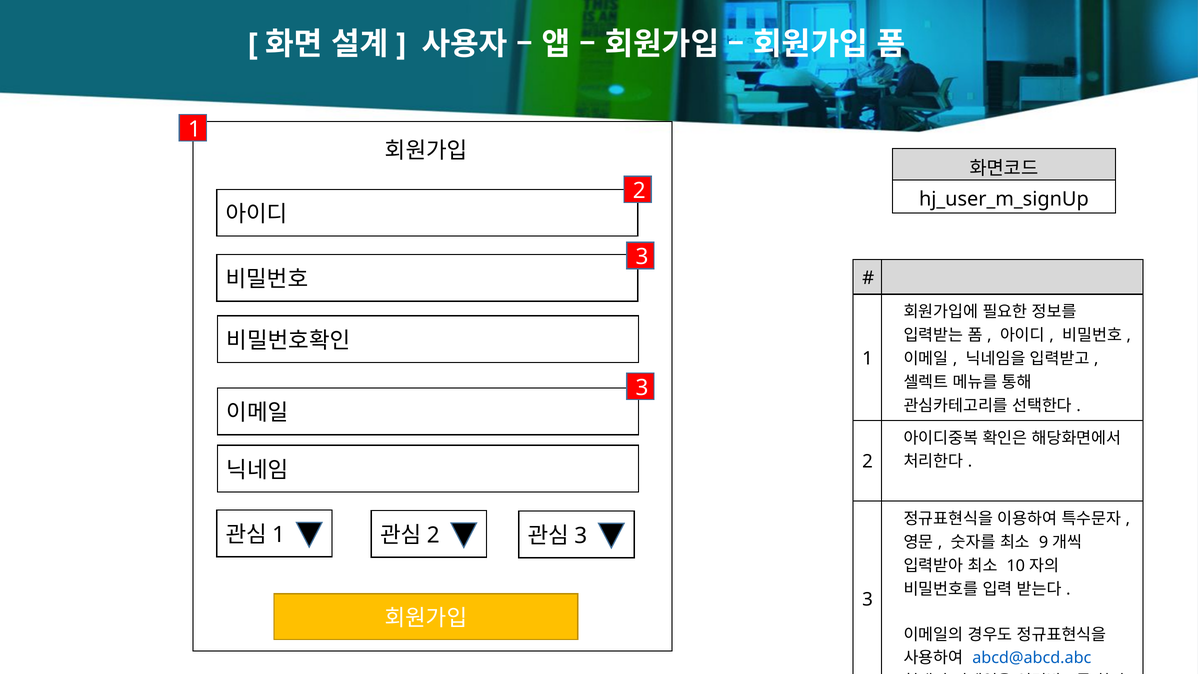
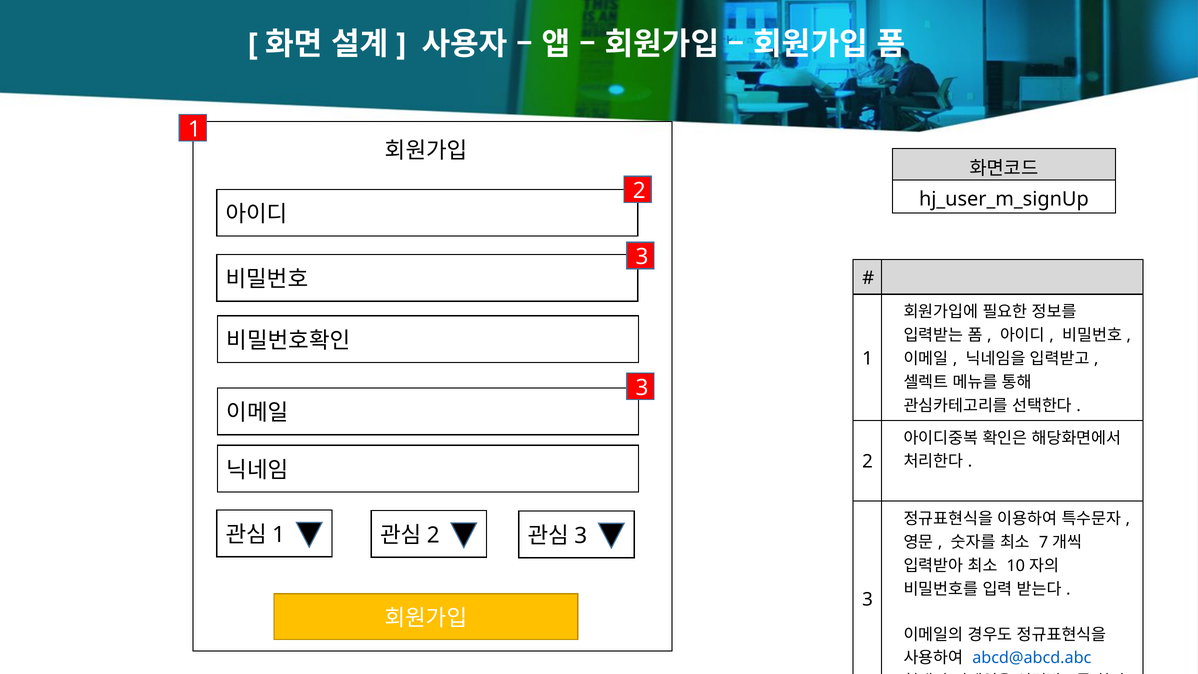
9: 9 -> 7 (1044, 542)
